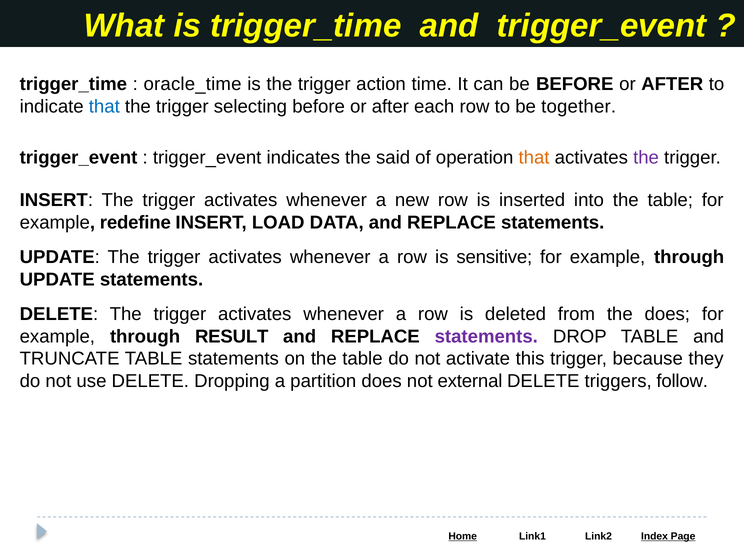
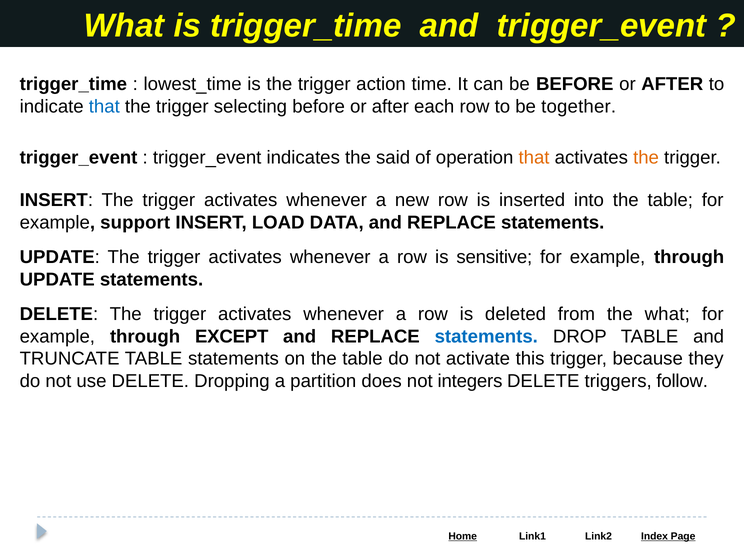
oracle_time: oracle_time -> lowest_time (193, 84)
the colour: purple -> orange (646, 158)
redefine: redefine -> support (135, 222)
the does: does -> what (667, 314)
RESULT: RESULT -> EXCEPT (232, 336)
statements colour: purple -> blue (486, 336)
external: external -> integers (470, 381)
